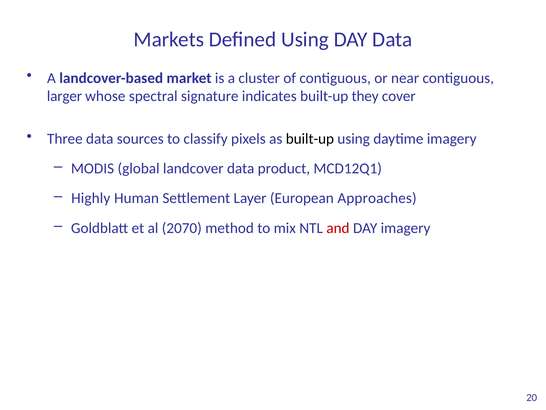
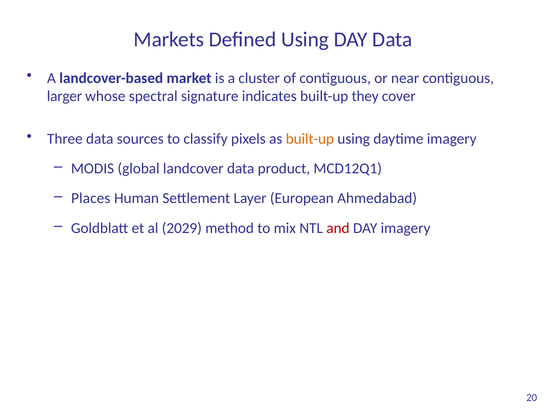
built-up colour: black -> orange (310, 139)
Highly: Highly -> Places (91, 198)
Approaches: Approaches -> Ahmedabad (377, 198)
2070: 2070 -> 2029 (182, 228)
